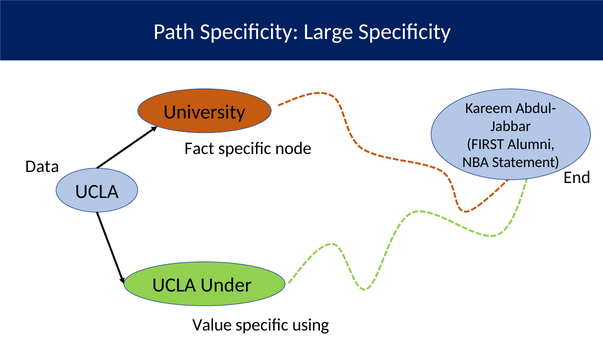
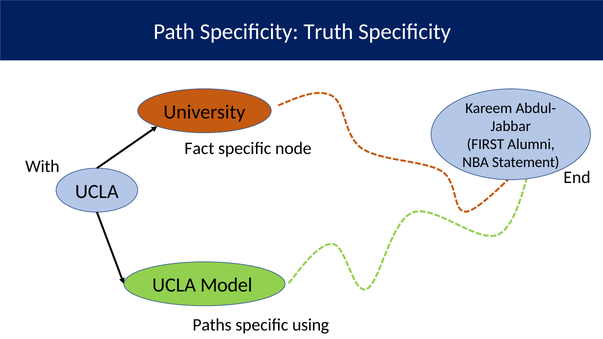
Large: Large -> Truth (328, 32)
Data: Data -> With (42, 166)
Under: Under -> Model (226, 285)
Value: Value -> Paths (212, 325)
